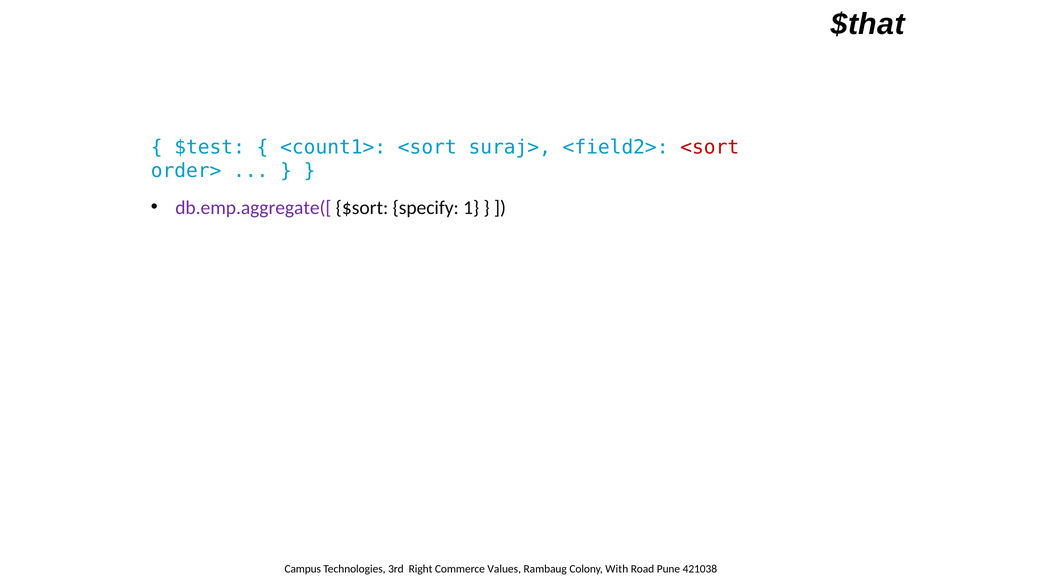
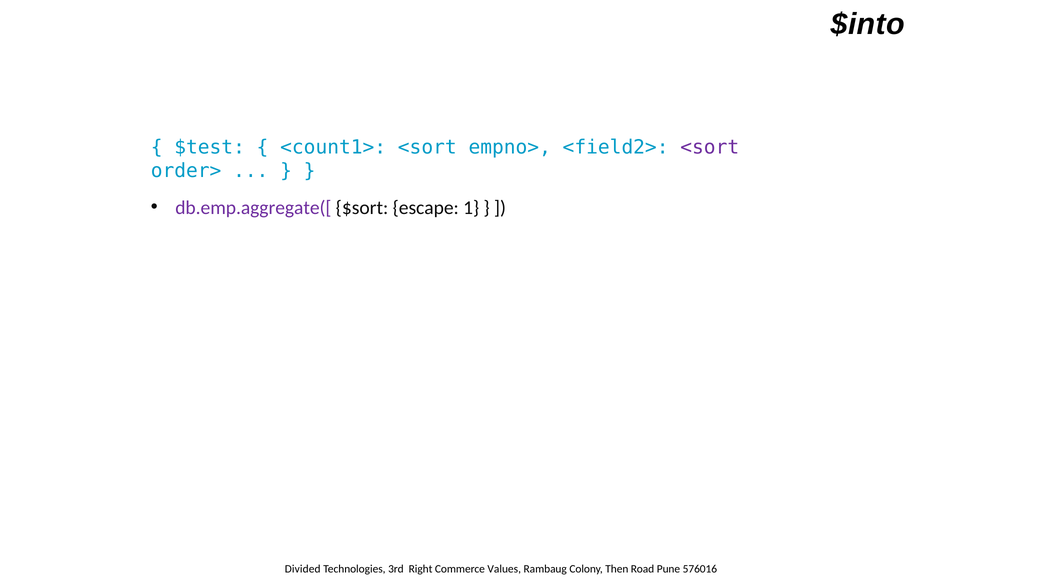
$that: $that -> $into (868, 24)
suraj>: suraj> -> empno> (510, 147)
<sort colour: red -> purple (710, 147)
specify: specify -> escape (426, 208)
Campus: Campus -> Divided (303, 570)
With: With -> Then (617, 570)
421038: 421038 -> 576016 (700, 570)
